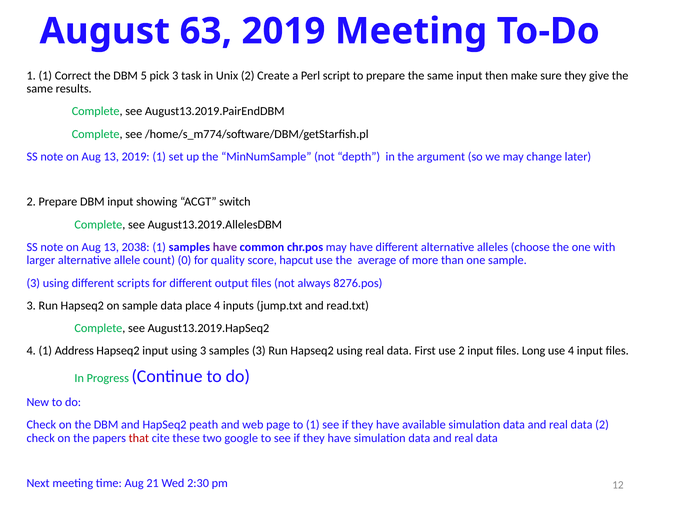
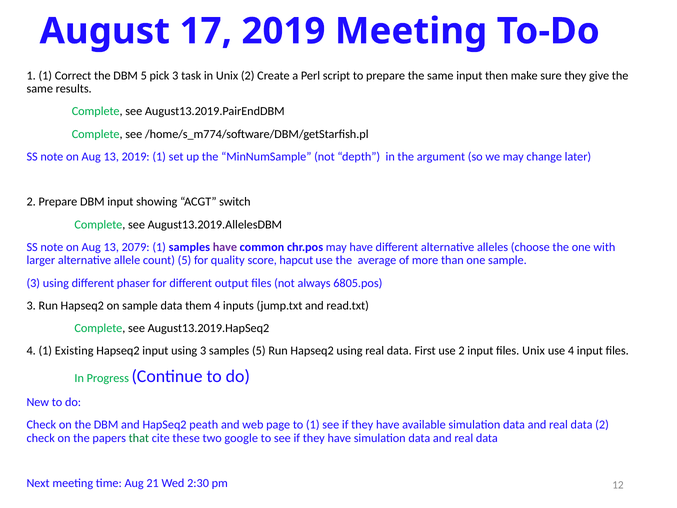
63: 63 -> 17 (206, 31)
2038: 2038 -> 2079 (136, 247)
count 0: 0 -> 5 (185, 260)
scripts: scripts -> phaser (133, 283)
8276.pos: 8276.pos -> 6805.pos (358, 283)
place: place -> them (198, 306)
Address: Address -> Existing (74, 351)
samples 3: 3 -> 5 (259, 351)
files Long: Long -> Unix (534, 351)
that colour: red -> green (139, 438)
